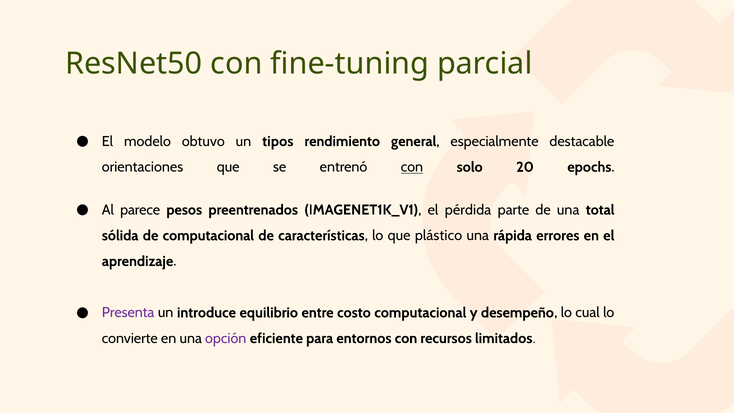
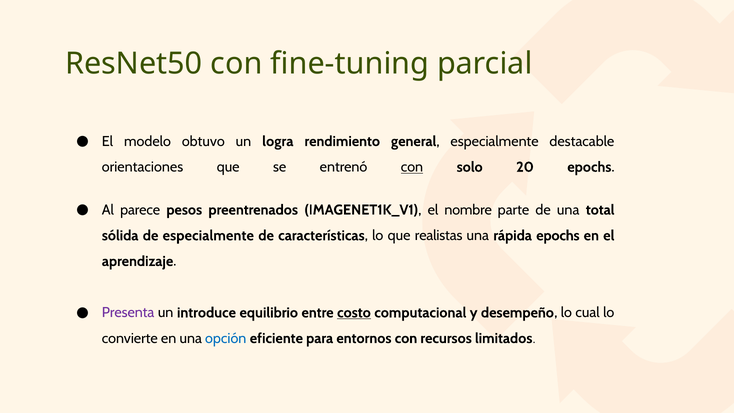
tipos: tipos -> logra (278, 141)
pérdida: pérdida -> nombre (468, 210)
de computacional: computacional -> especialmente (208, 236)
plástico: plástico -> realistas (439, 236)
rápida errores: errores -> epochs (558, 236)
costo underline: none -> present (354, 313)
opción colour: purple -> blue (226, 338)
